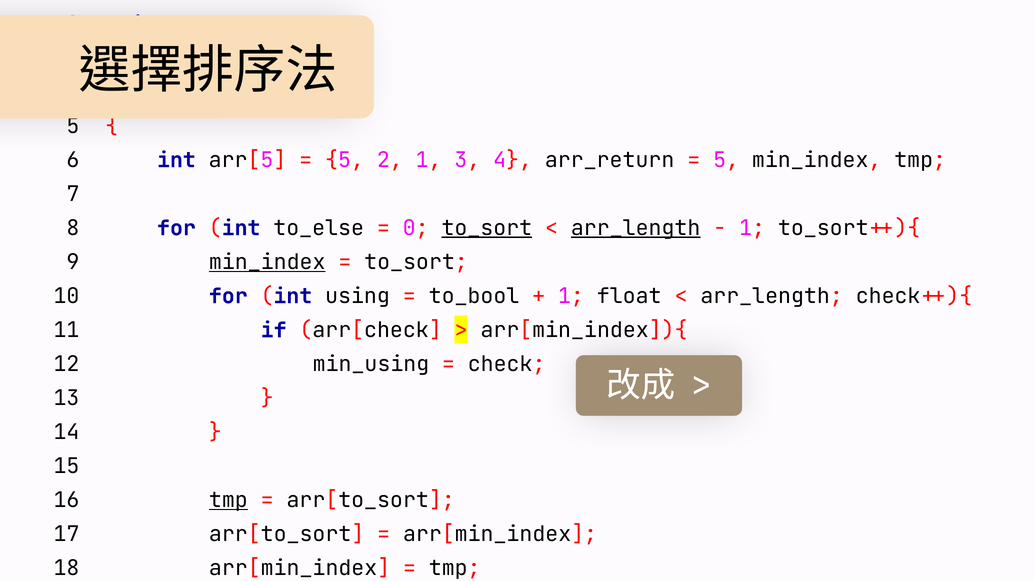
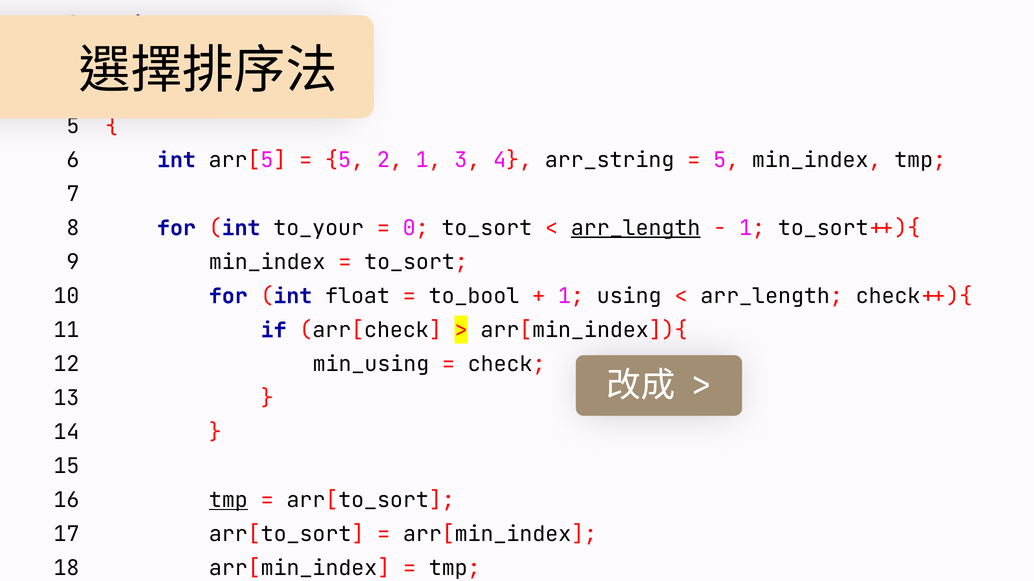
arr_return: arr_return -> arr_string (610, 160)
to_else: to_else -> to_your (319, 228)
to_sort underline: present -> none (487, 228)
min_index underline: present -> none (267, 262)
int using: using -> float (357, 296)
1 float: float -> using (629, 296)
